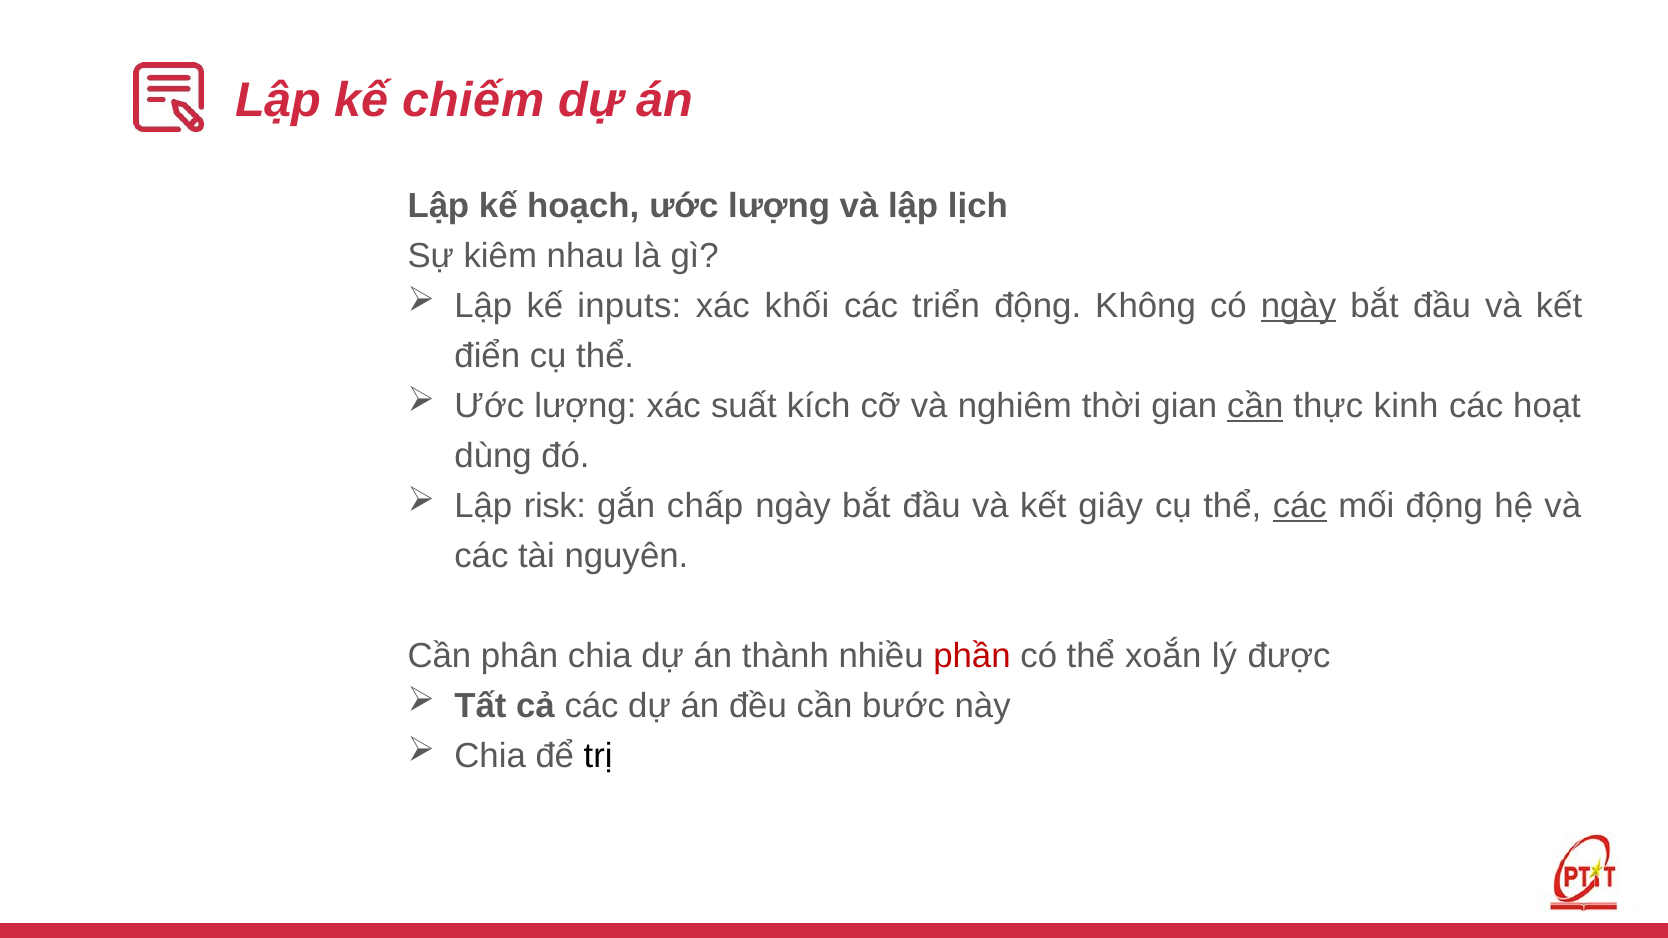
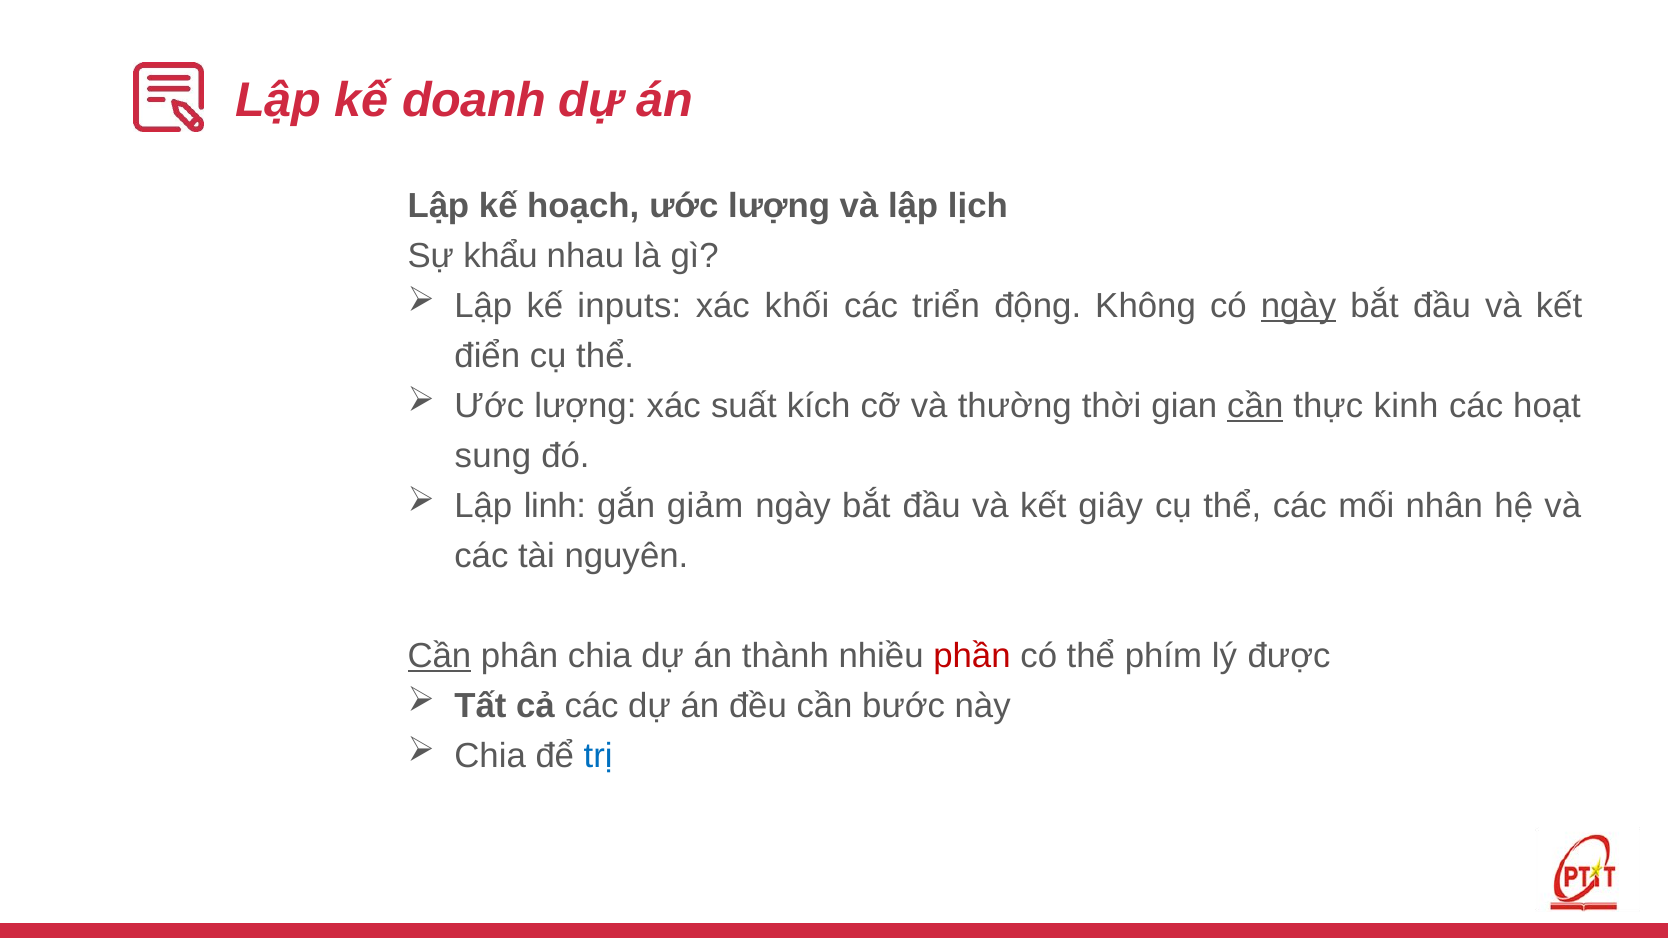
chiếm: chiếm -> doanh (474, 101)
kiêm: kiêm -> khẩu (500, 256)
nghiêm: nghiêm -> thường (1015, 406)
dùng: dùng -> sung (493, 456)
risk: risk -> linh (555, 506)
chấp: chấp -> giảm (705, 506)
các underline: present -> none (1300, 506)
mối động: động -> nhân (1444, 506)
Cần underline: none -> present (439, 656)
xoắn: xoắn -> phím (1163, 656)
trị colour: black -> blue (598, 756)
